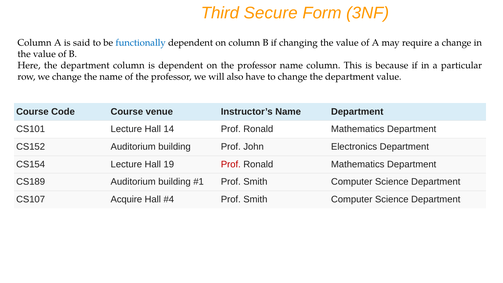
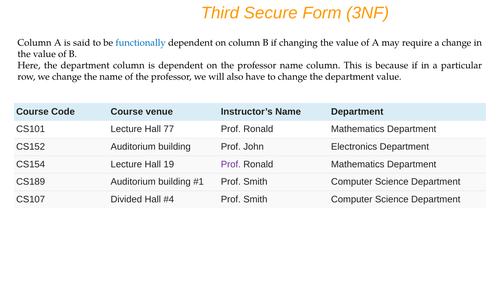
14: 14 -> 77 (169, 129)
Prof colour: red -> purple (231, 164)
Acquire: Acquire -> Divided (126, 199)
